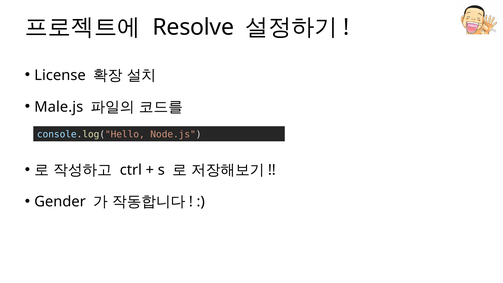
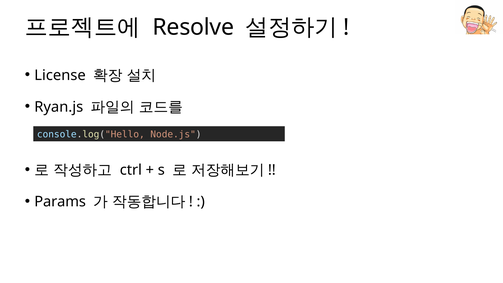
Male.js: Male.js -> Ryan.js (59, 107)
Gender: Gender -> Params (60, 202)
